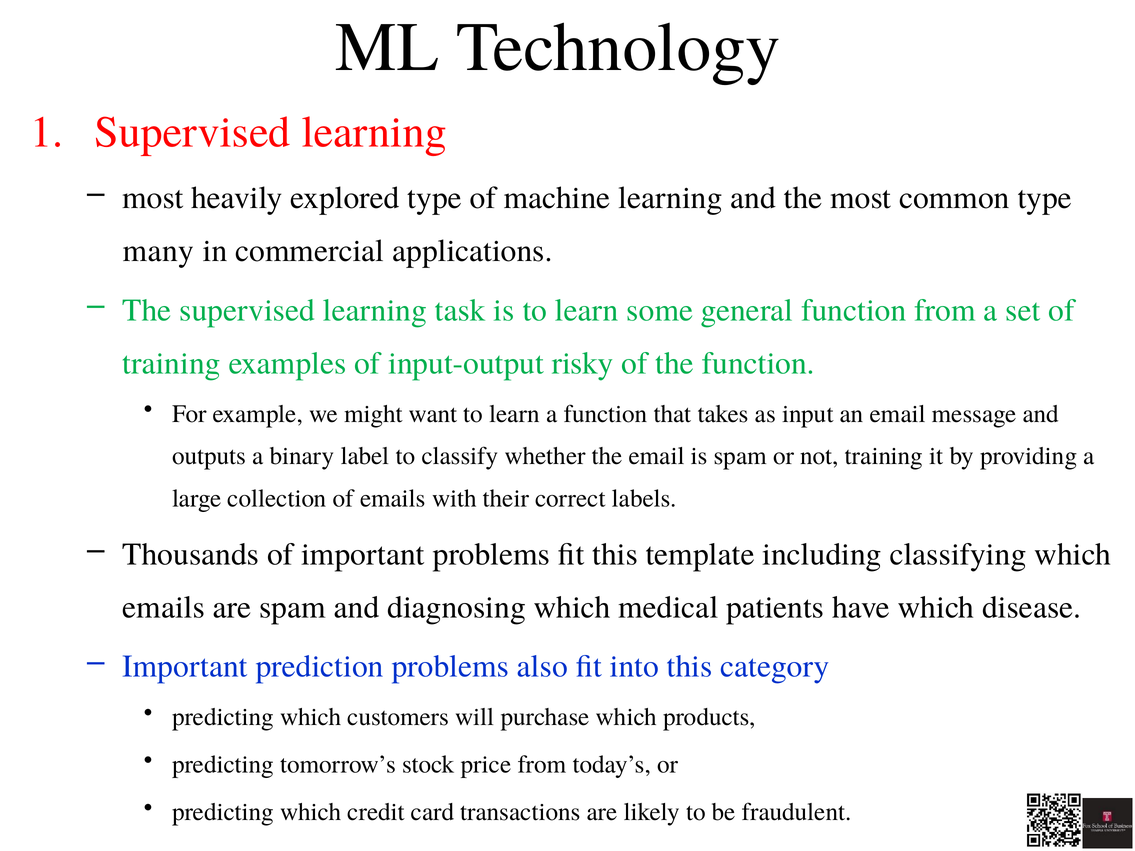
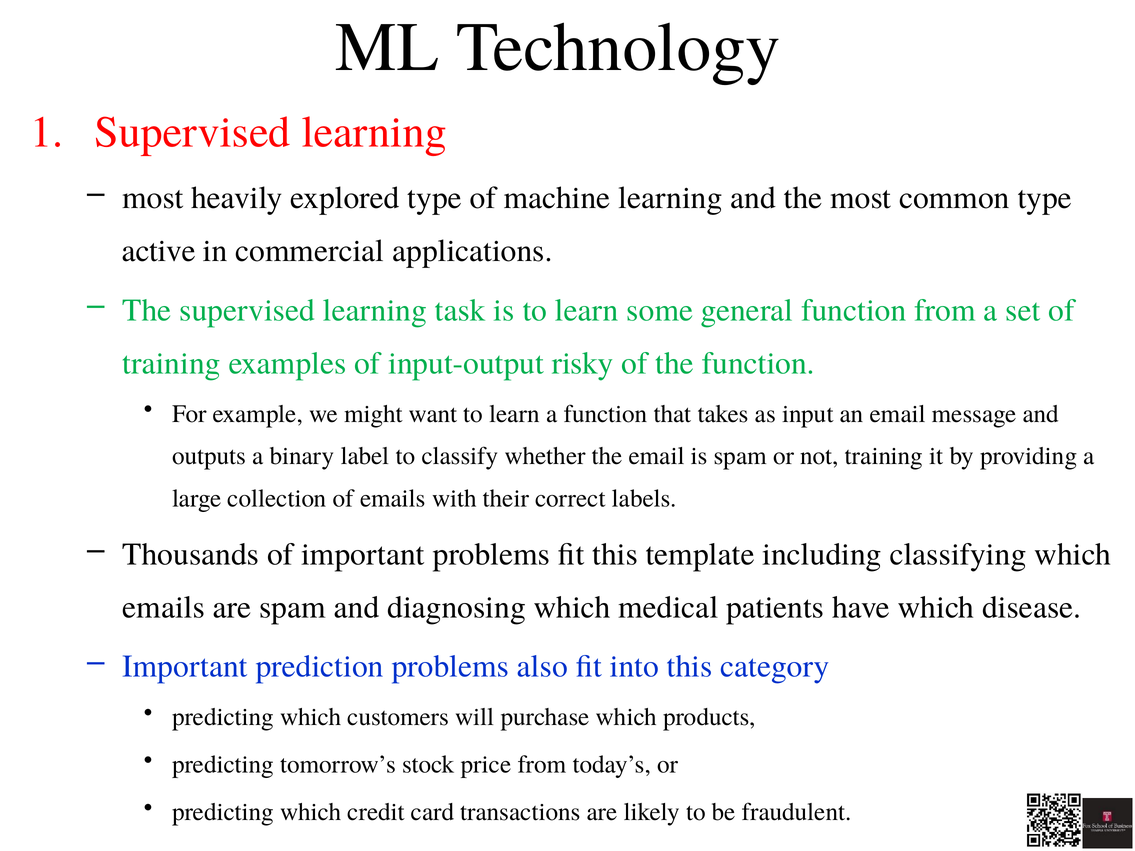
many: many -> active (159, 251)
